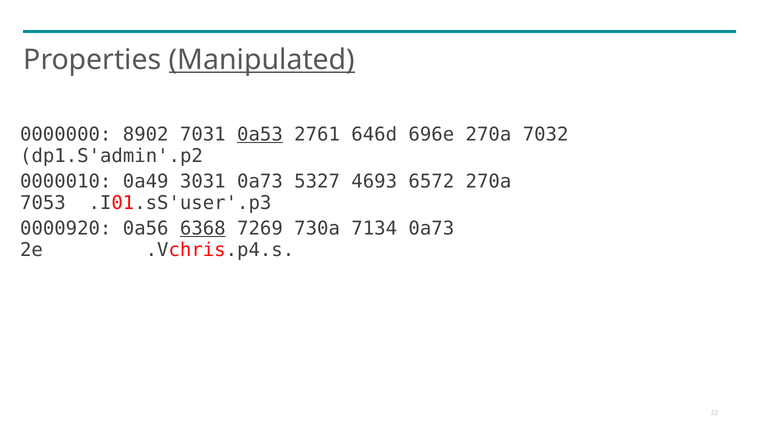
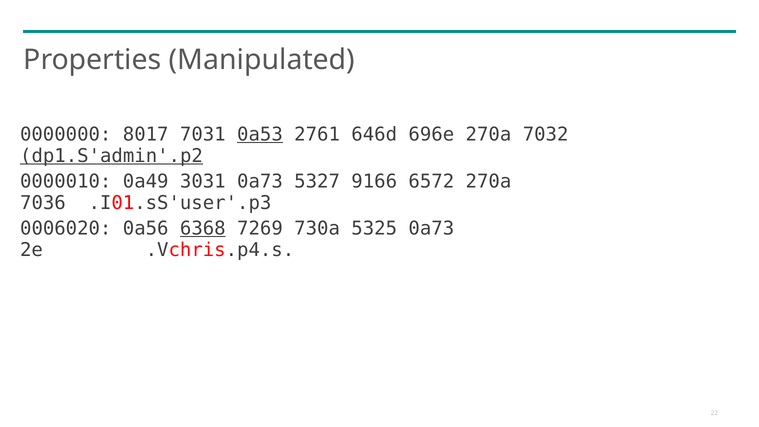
Manipulated underline: present -> none (262, 60)
8902: 8902 -> 8017 (146, 134)
dp1.S'admin'.p2 underline: none -> present (111, 156)
4693: 4693 -> 9166 (374, 181)
7053: 7053 -> 7036 (43, 203)
0000920: 0000920 -> 0006020 (66, 228)
7134: 7134 -> 5325 (374, 228)
